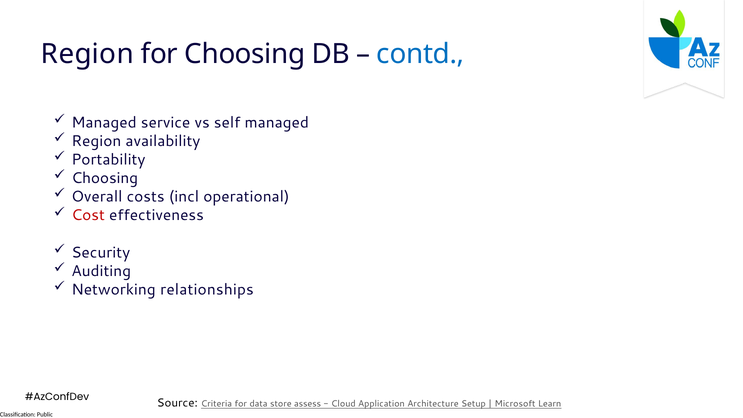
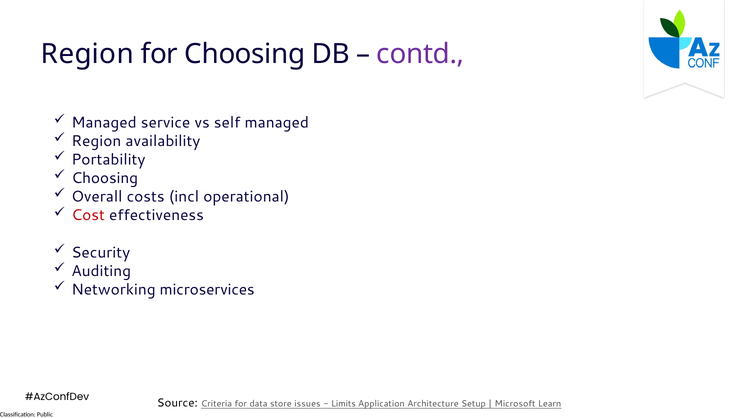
contd colour: blue -> purple (420, 54)
relationships: relationships -> microservices (207, 290)
assess: assess -> issues (307, 404)
Cloud: Cloud -> Limits (343, 404)
